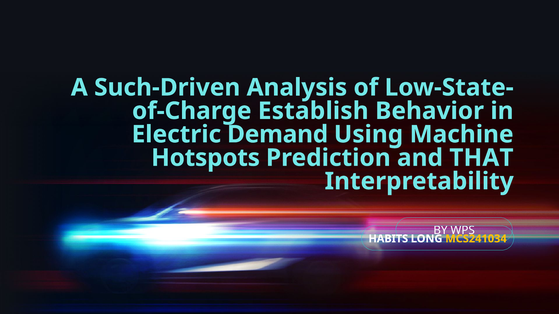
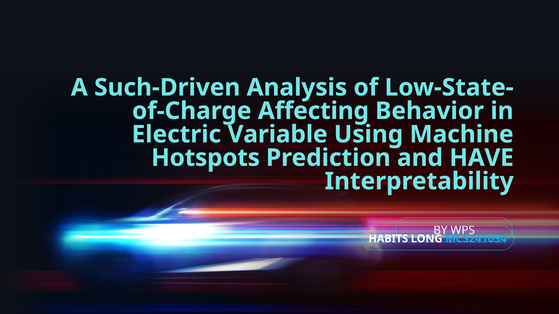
Establish: Establish -> Affecting (313, 111)
Demand: Demand -> Variable (278, 135)
THAT: THAT -> HAVE (482, 158)
MCS241034 colour: yellow -> light blue (476, 239)
